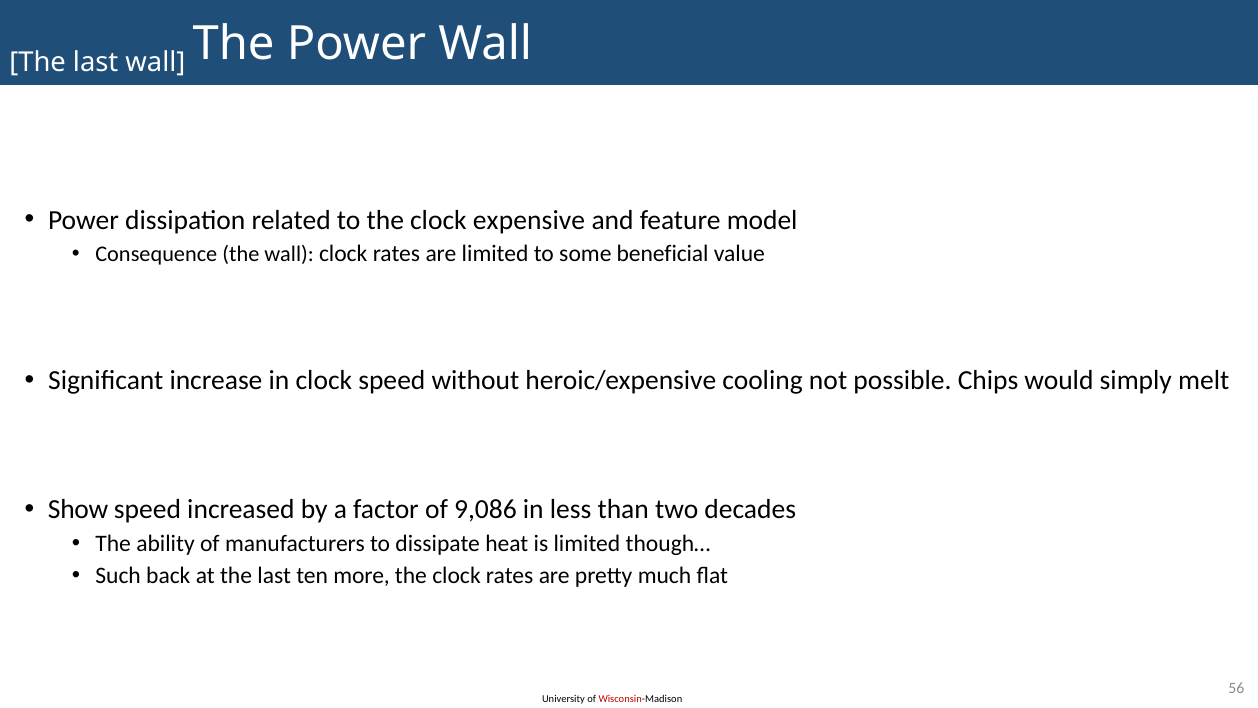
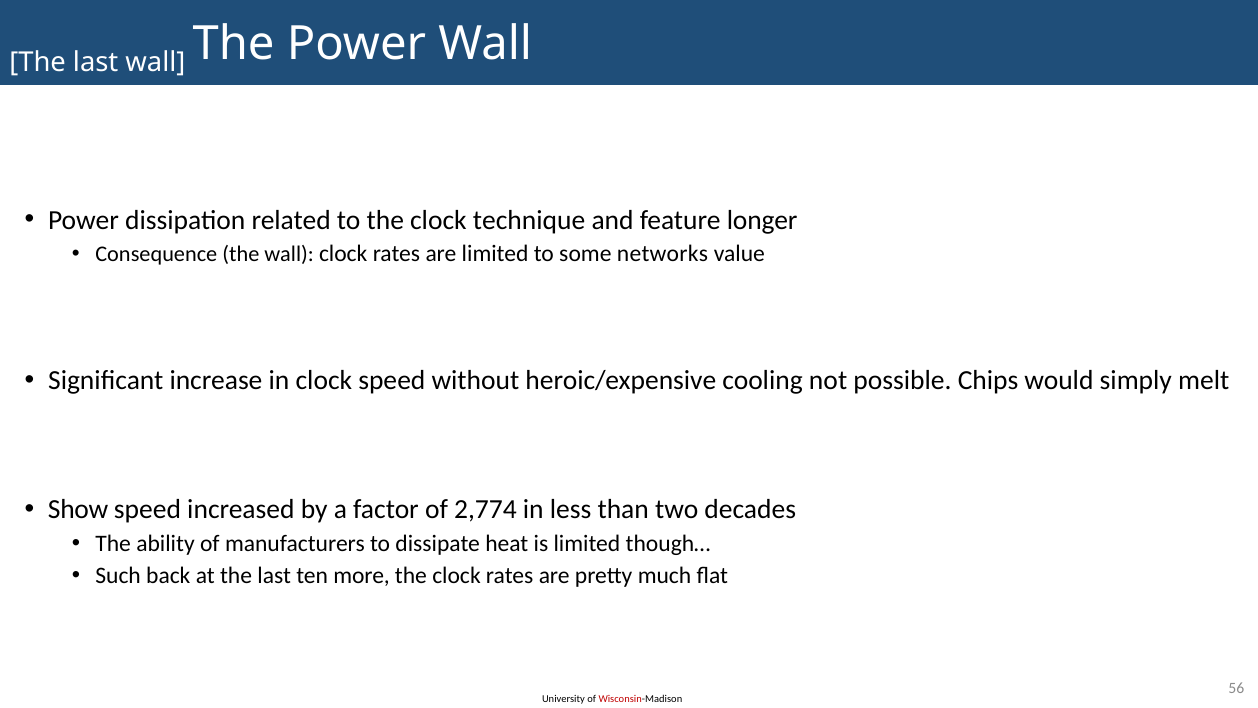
expensive: expensive -> technique (529, 220)
model: model -> longer (762, 220)
beneficial: beneficial -> networks (662, 254)
9,086: 9,086 -> 2,774 (485, 509)
